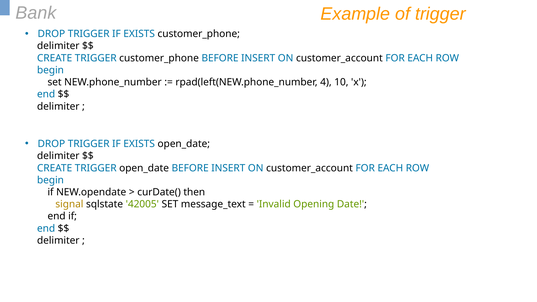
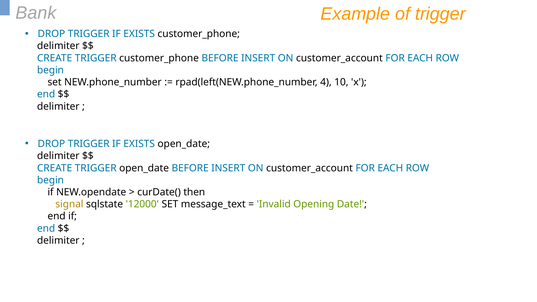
42005: 42005 -> 12000 (142, 204)
